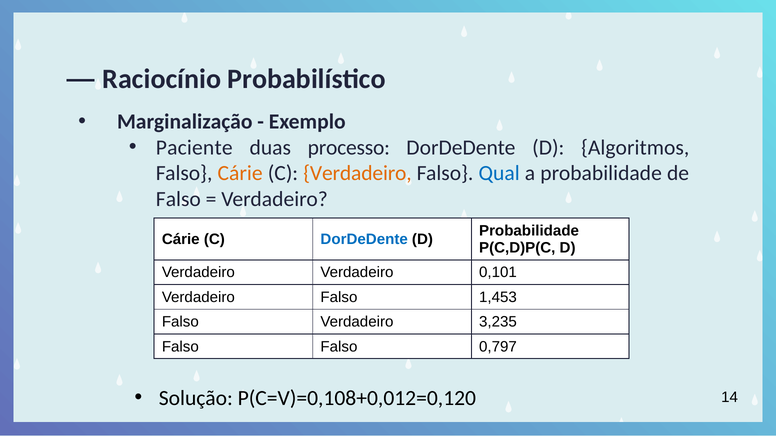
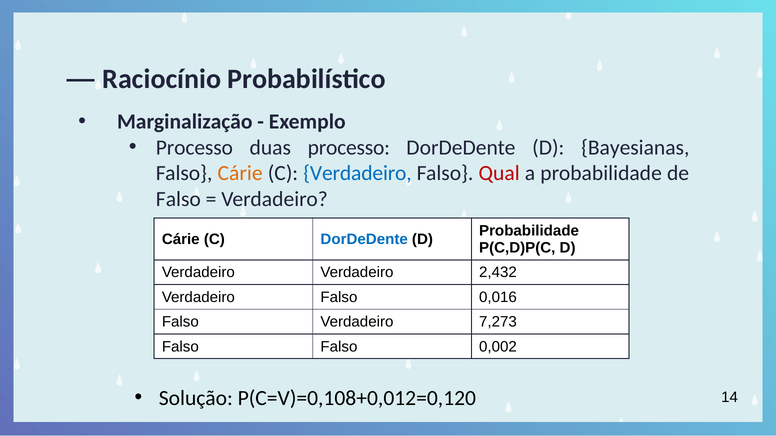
Paciente: Paciente -> Processo (194, 148)
Algoritmos: Algoritmos -> Bayesianas (635, 148)
Verdadeiro colour: orange -> blue (358, 174)
Qual colour: blue -> red (499, 174)
0,101: 0,101 -> 2,432 (498, 273)
1,453: 1,453 -> 0,016 (498, 297)
3,235: 3,235 -> 7,273 (498, 322)
0,797: 0,797 -> 0,002 (498, 347)
